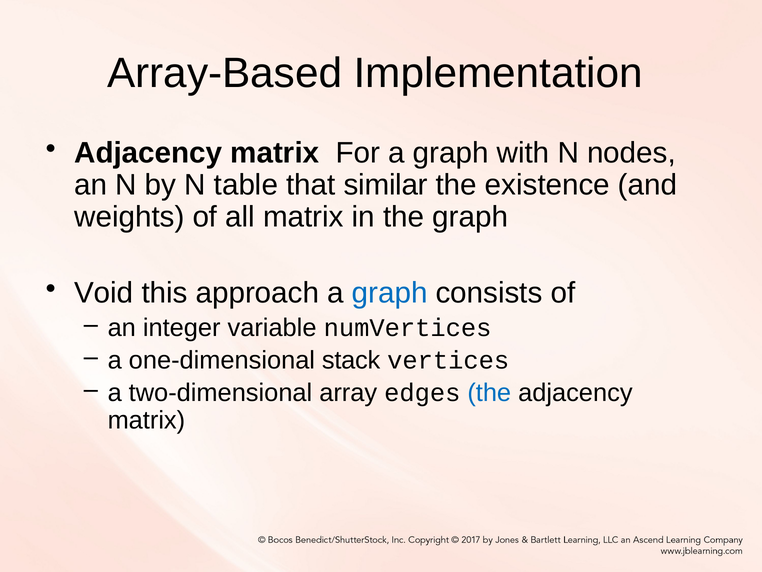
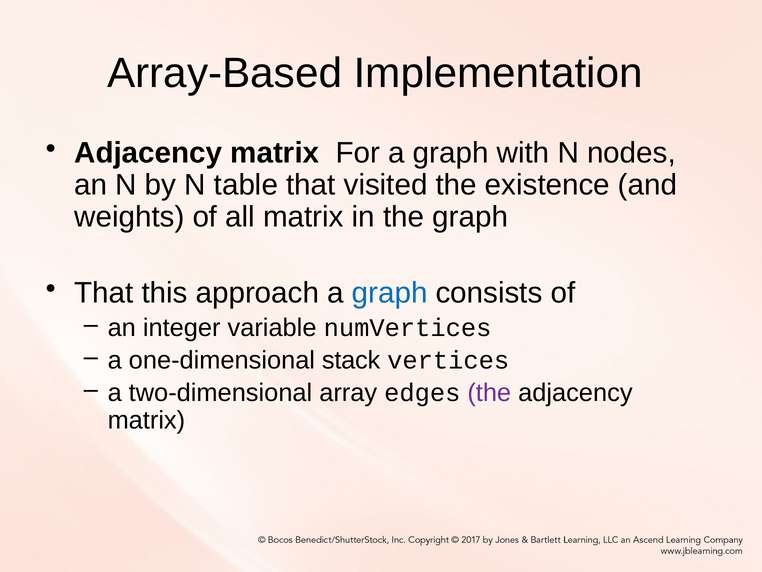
similar: similar -> visited (386, 185)
Void: Void -> That (104, 293)
the colour: blue -> purple (489, 393)
